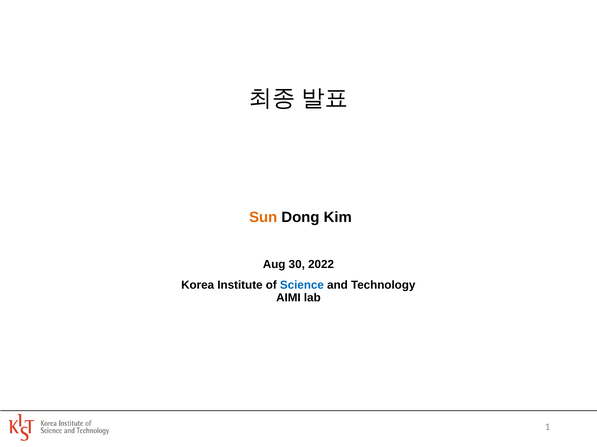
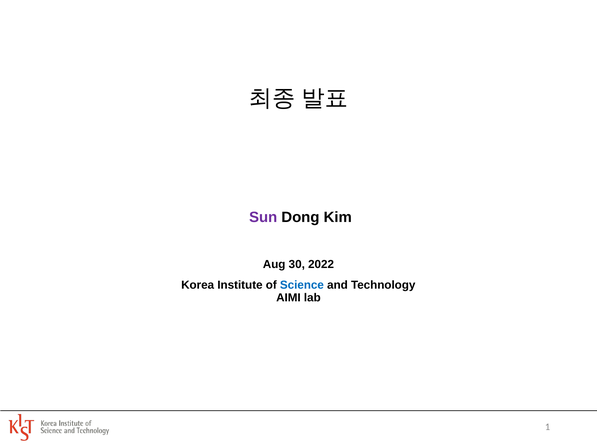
Sun colour: orange -> purple (263, 218)
